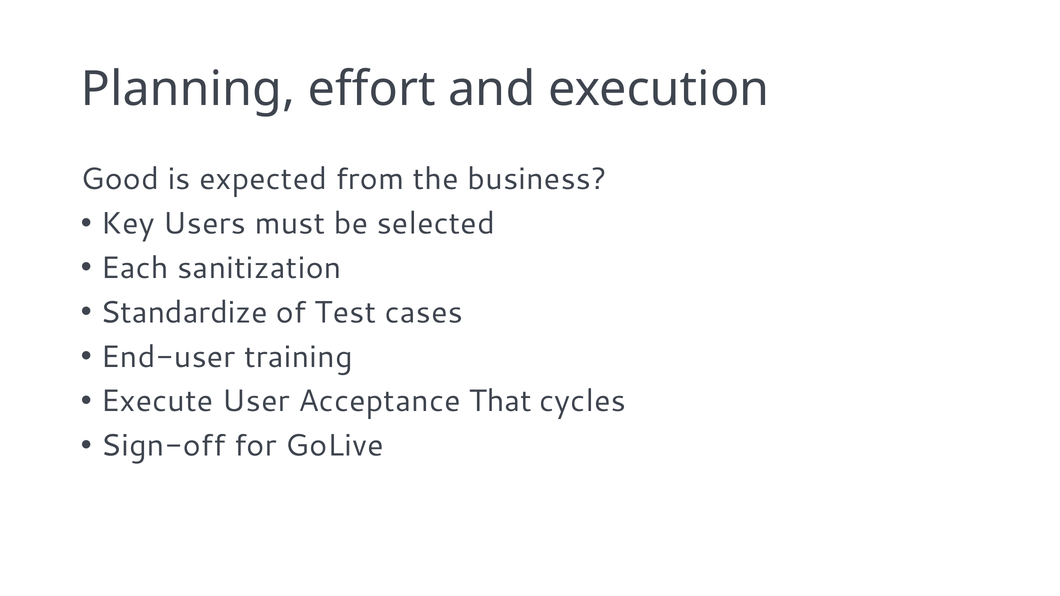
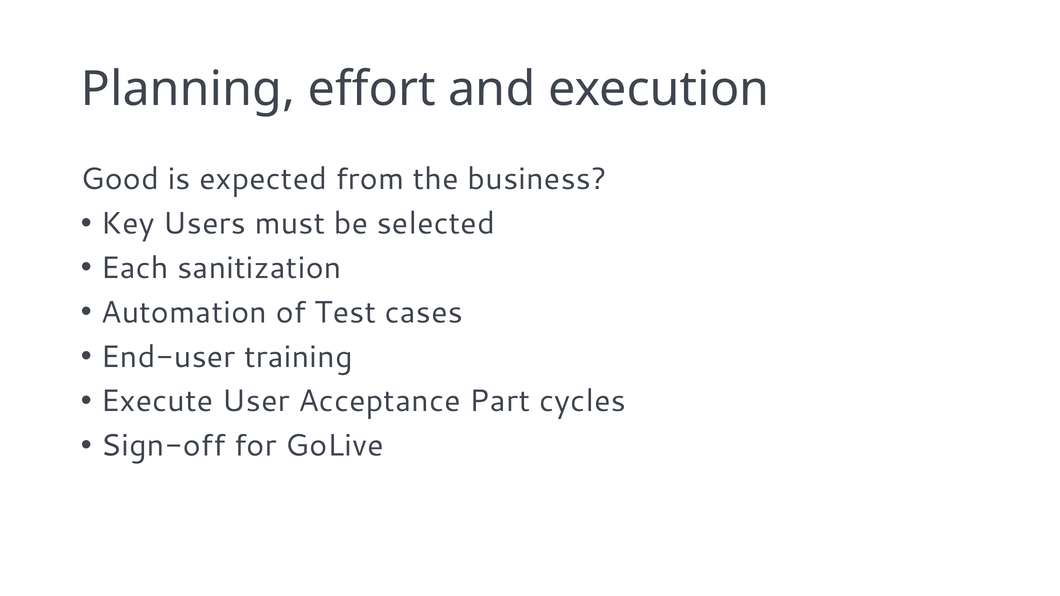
Standardize: Standardize -> Automation (184, 313)
That: That -> Part (500, 401)
